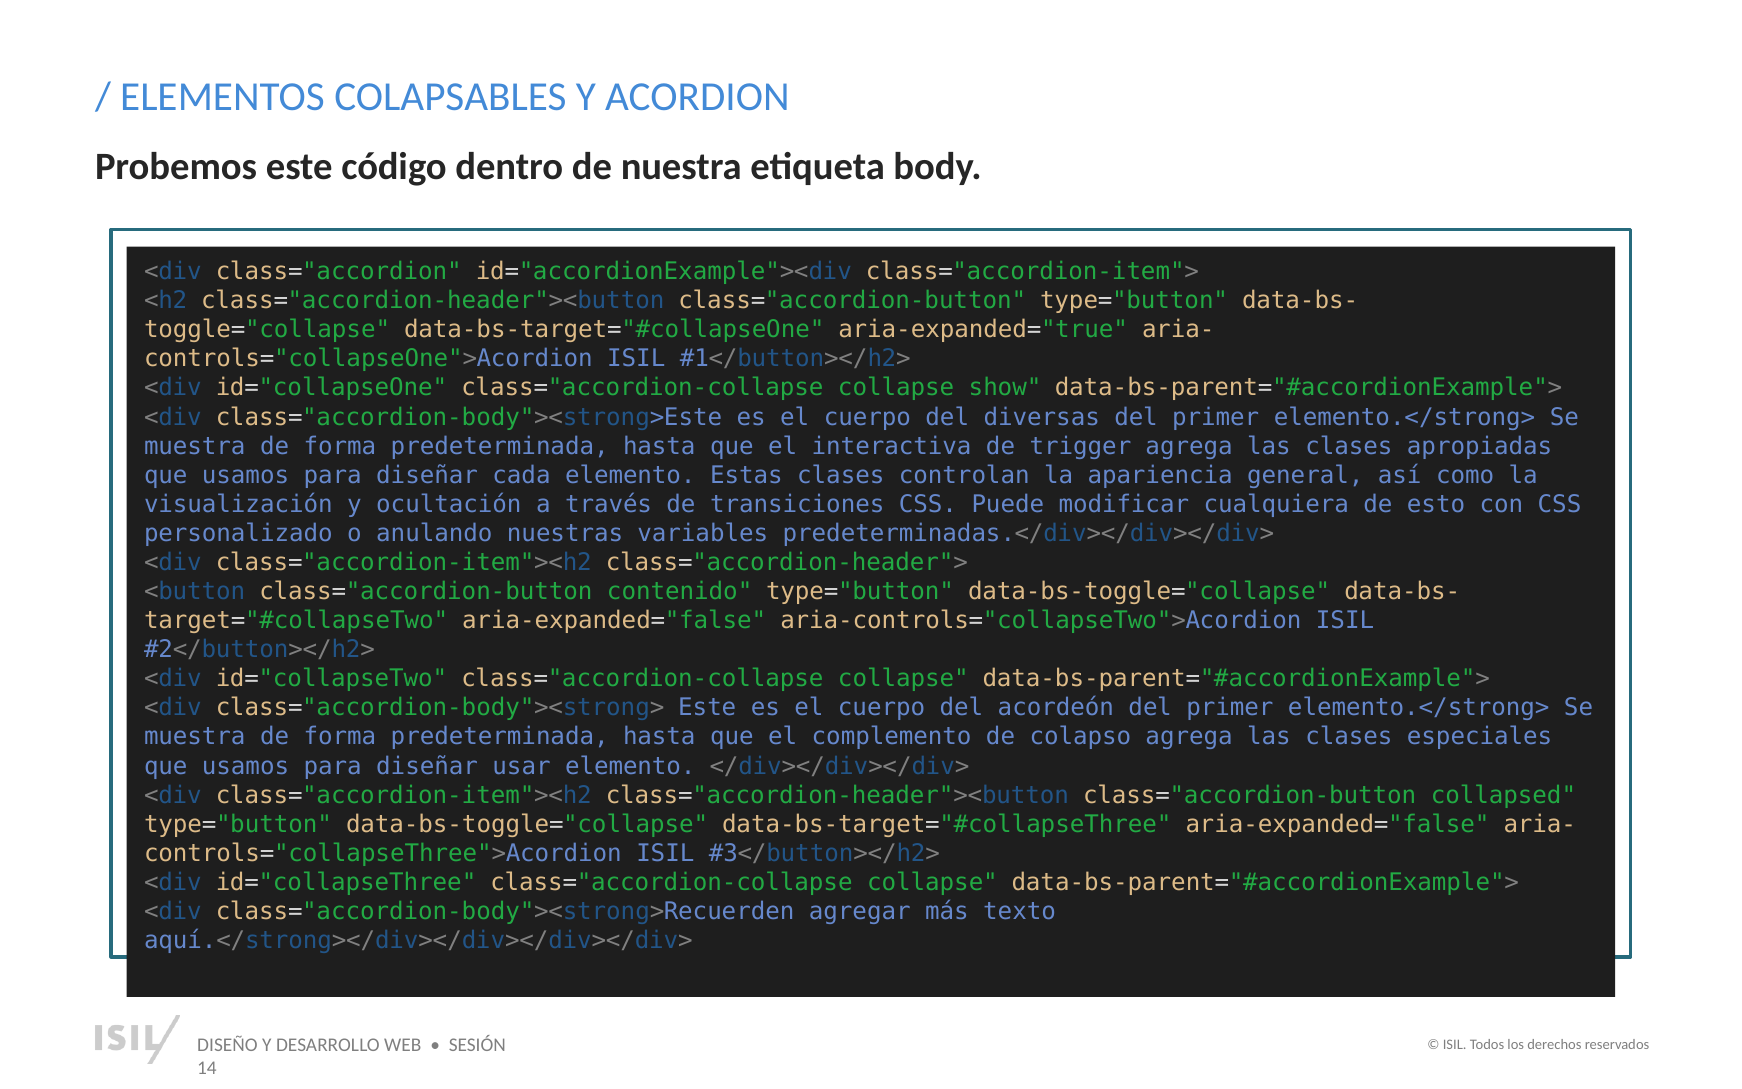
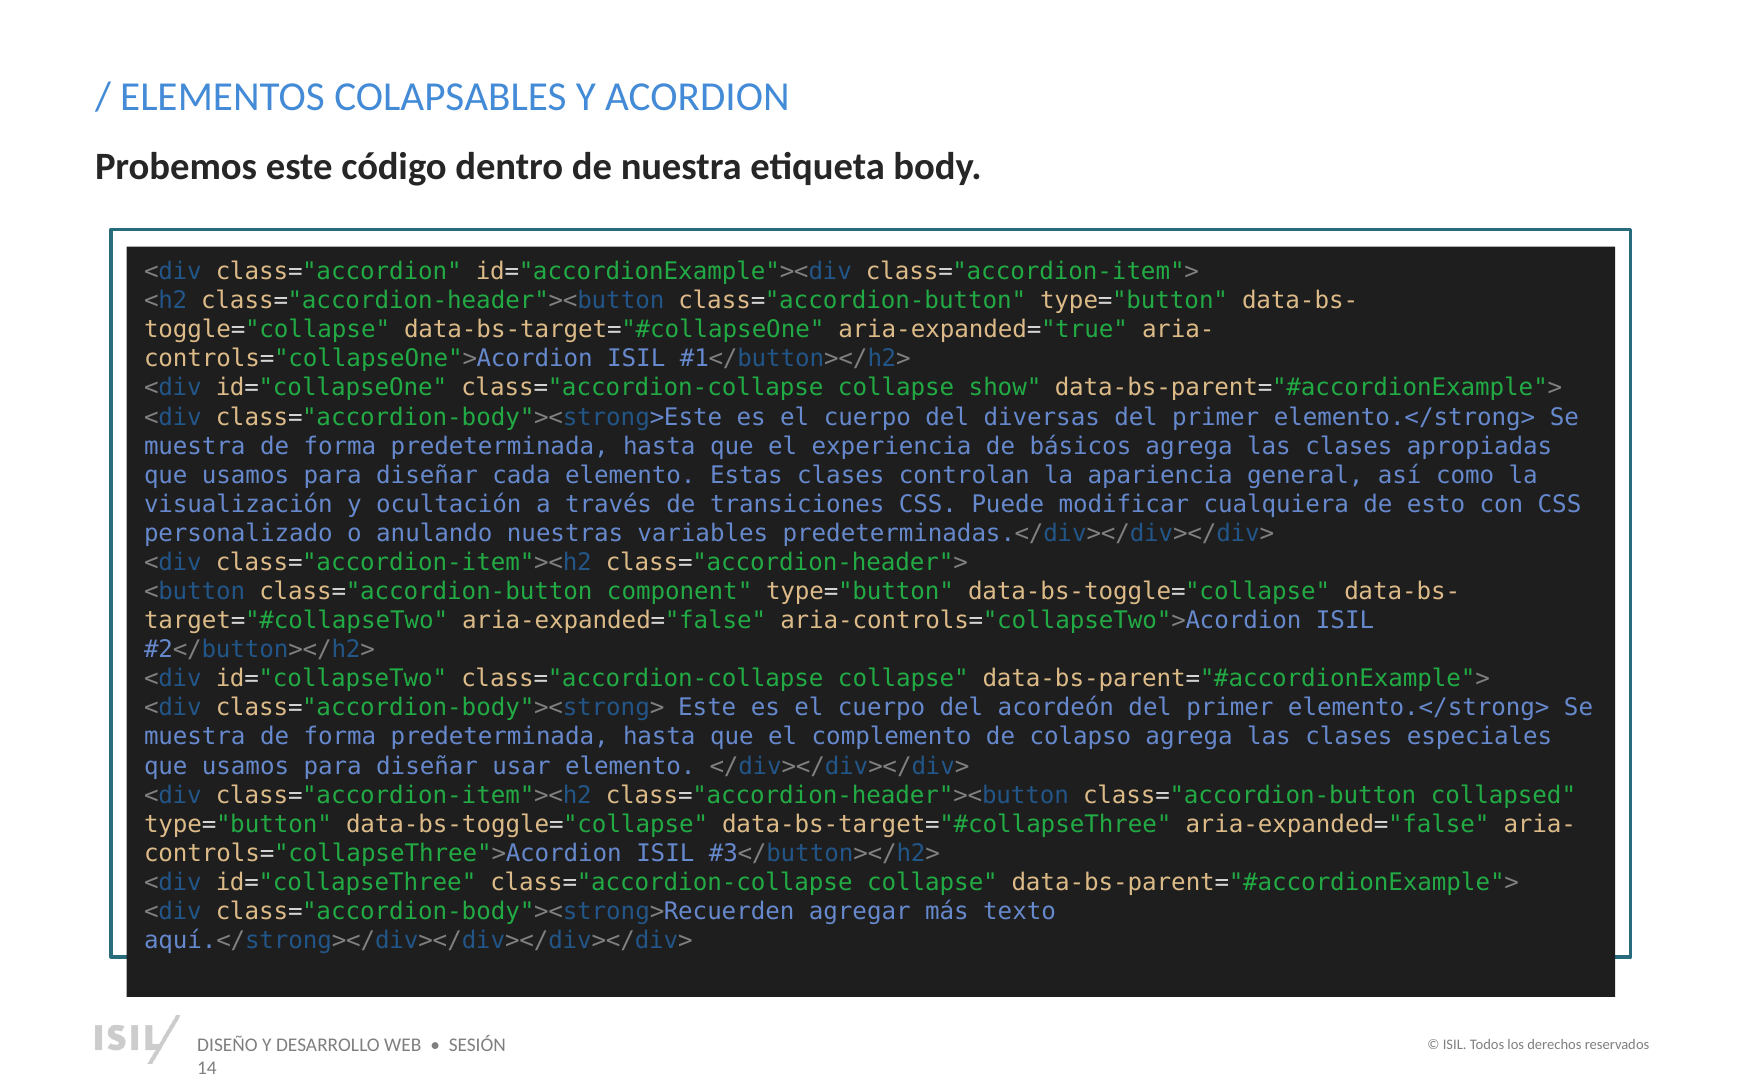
interactiva: interactiva -> experiencia (892, 446)
trigger: trigger -> básicos (1080, 446)
contenido: contenido -> component (680, 591)
